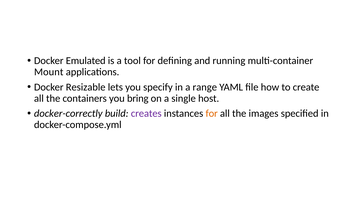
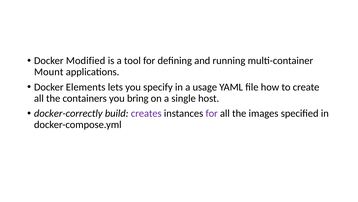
Emulated: Emulated -> Modified (86, 61)
Resizable: Resizable -> Elements (86, 87)
range: range -> usage (205, 87)
for colour: orange -> purple (212, 113)
